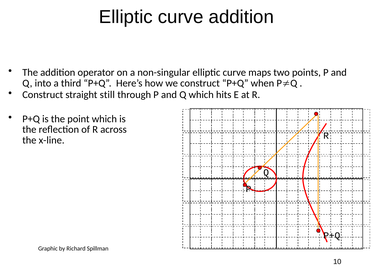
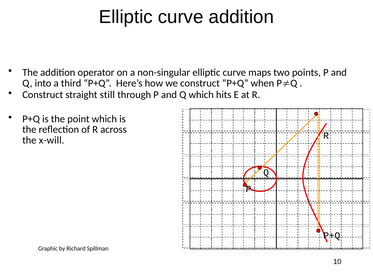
x-line: x-line -> x-will (52, 140)
